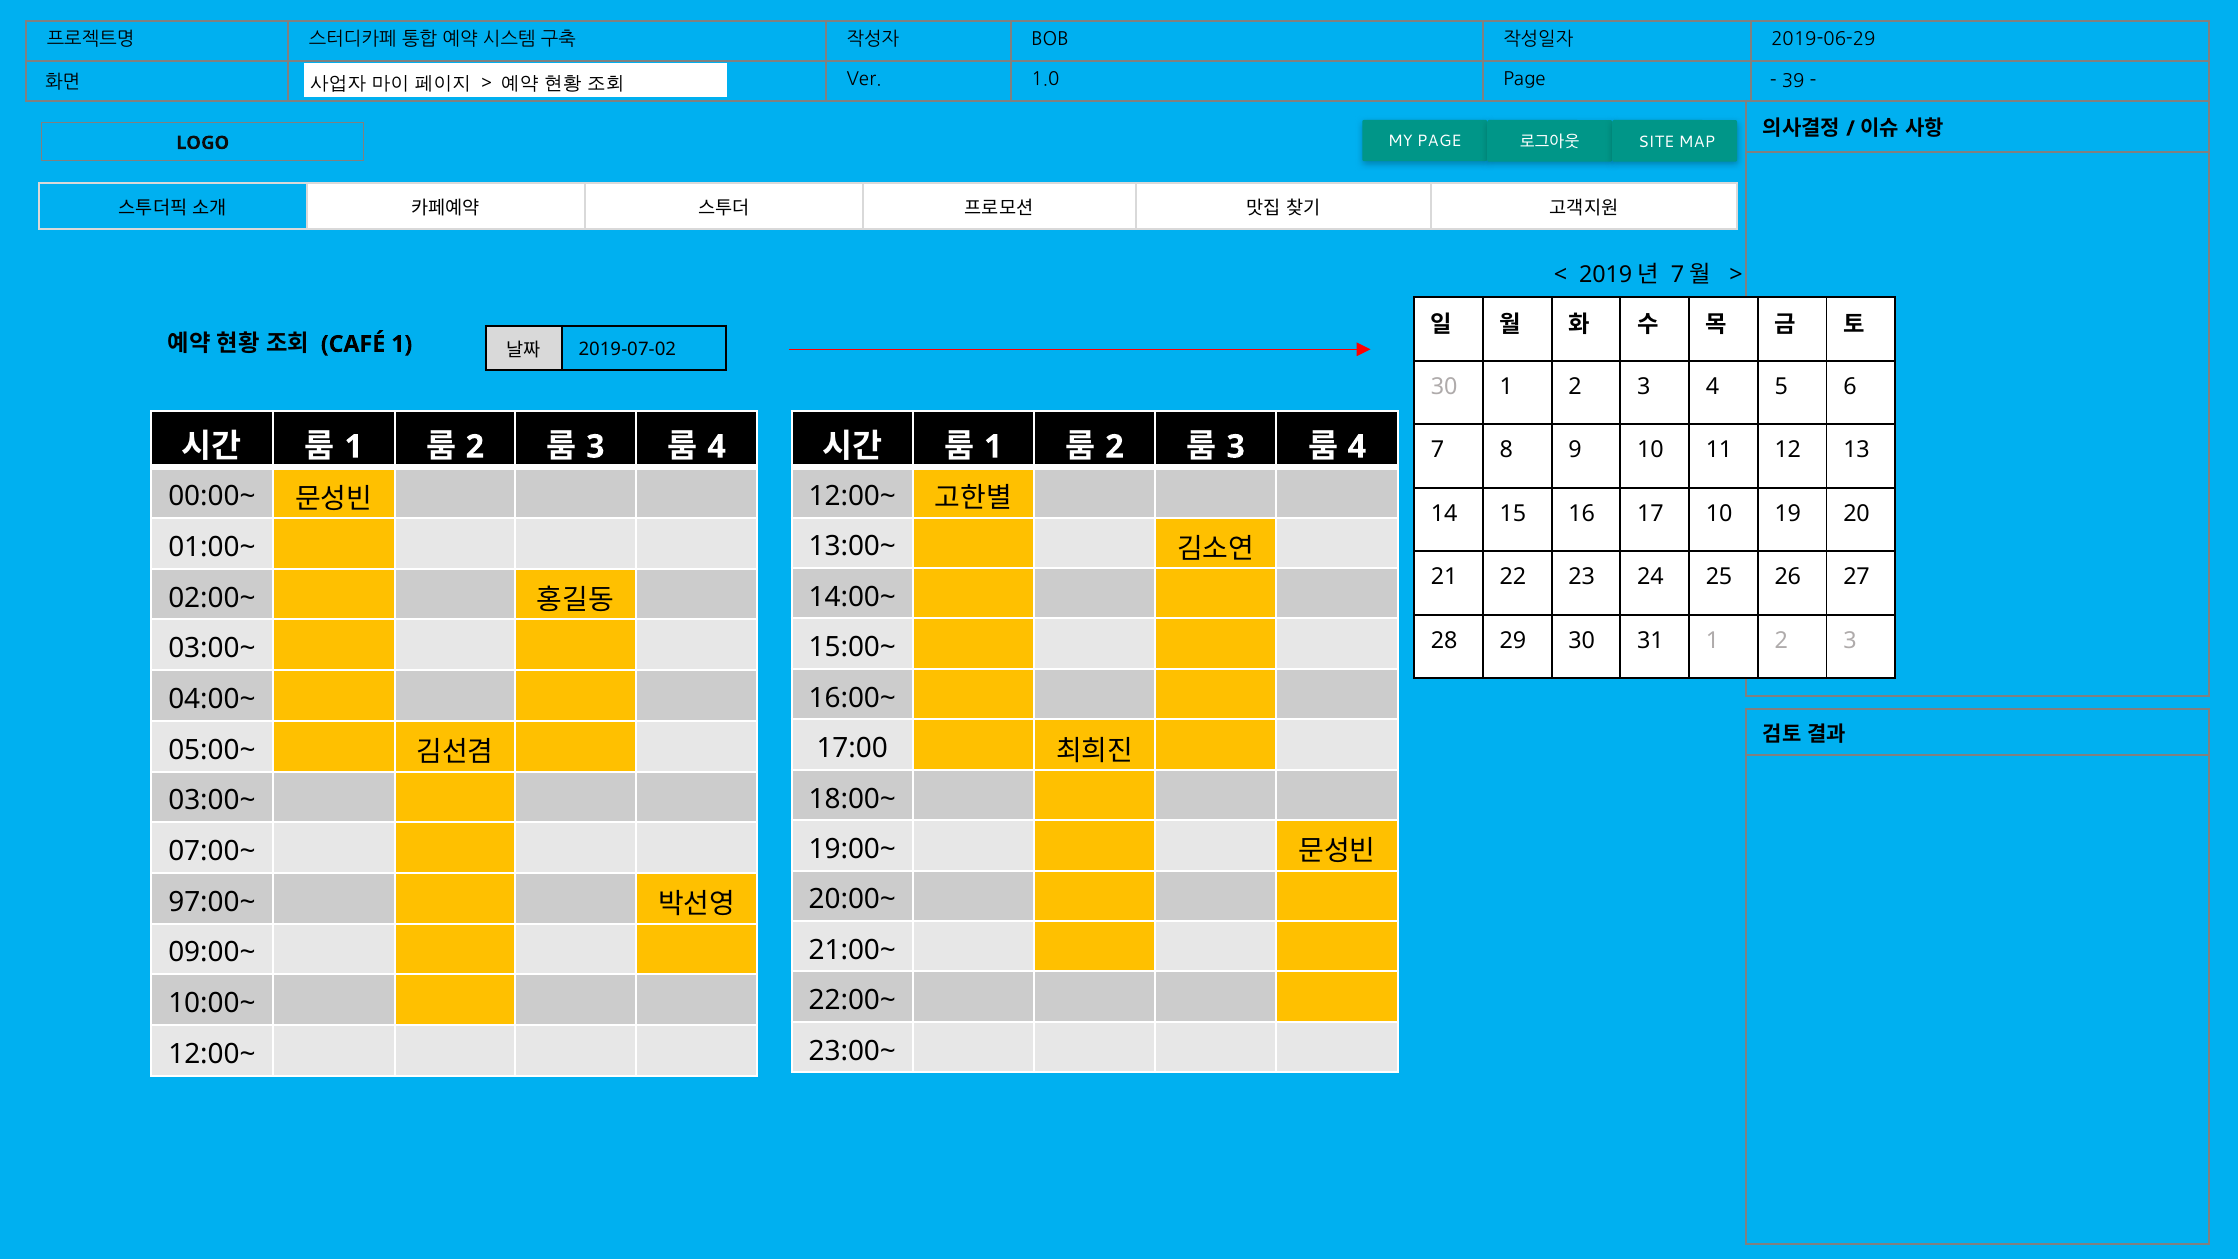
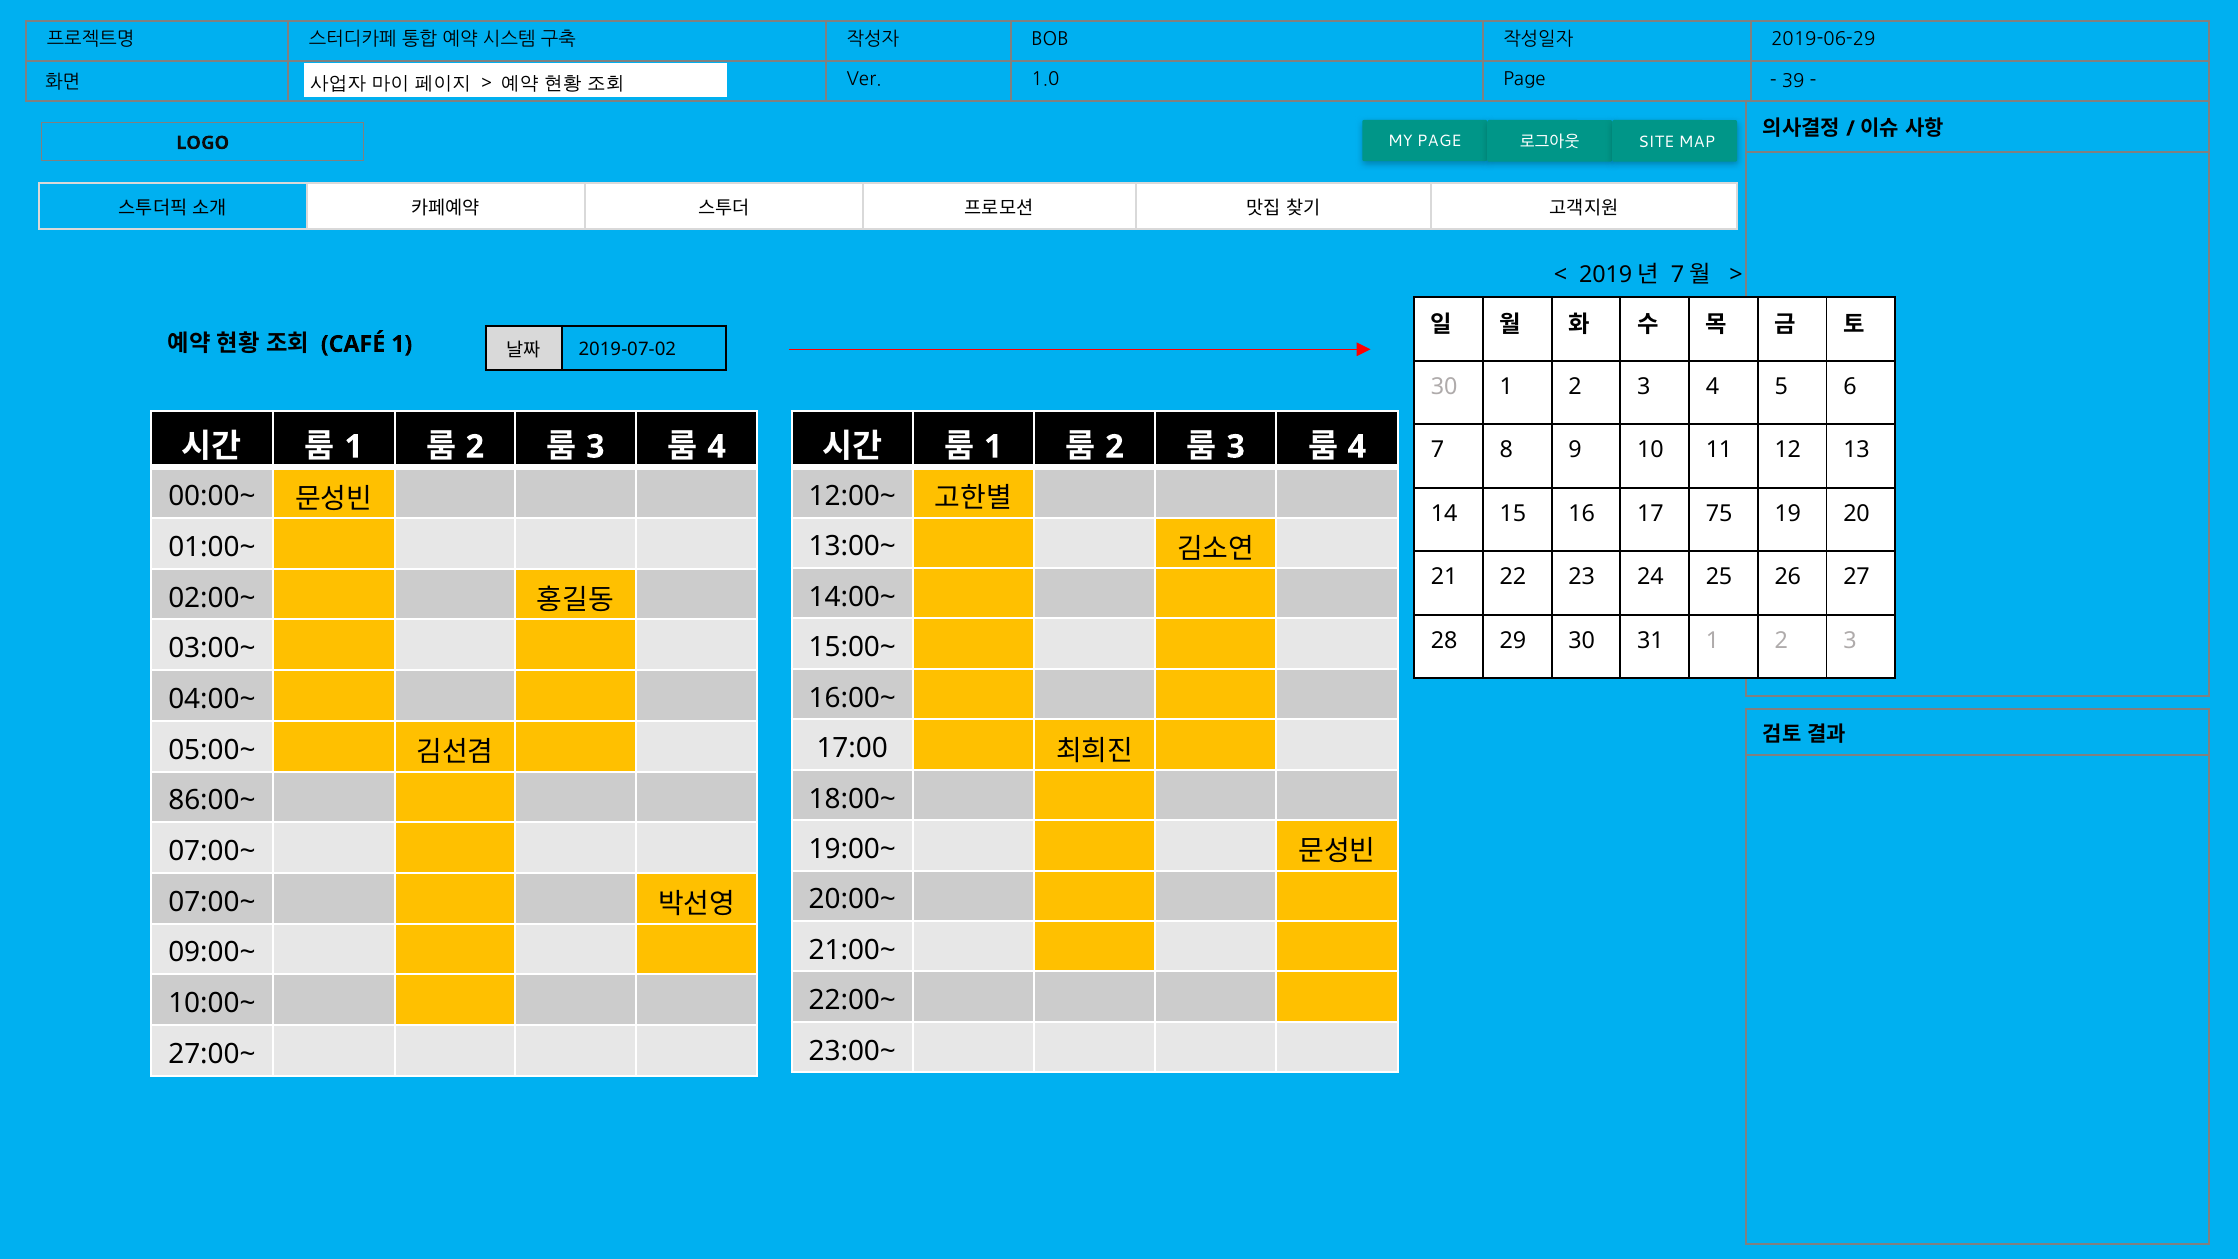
17 10: 10 -> 75 (1719, 513)
03:00~: 03:00~ -> 86:00~ (212, 801)
97:00~: 97:00~ -> 07:00~ (212, 902)
12:00~: 12:00~ -> 27:00~ (212, 1054)
